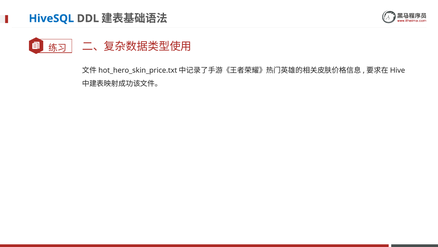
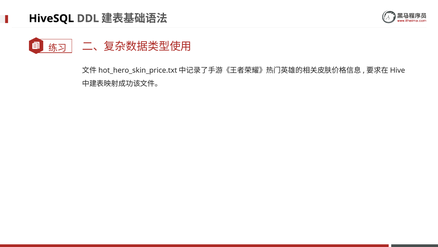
HiveSQL colour: blue -> black (51, 18)
